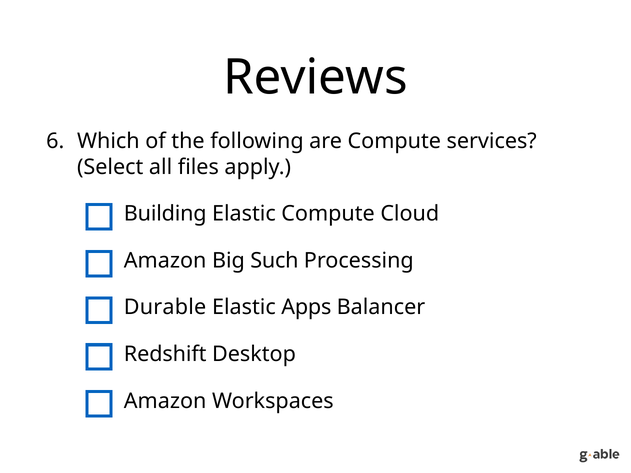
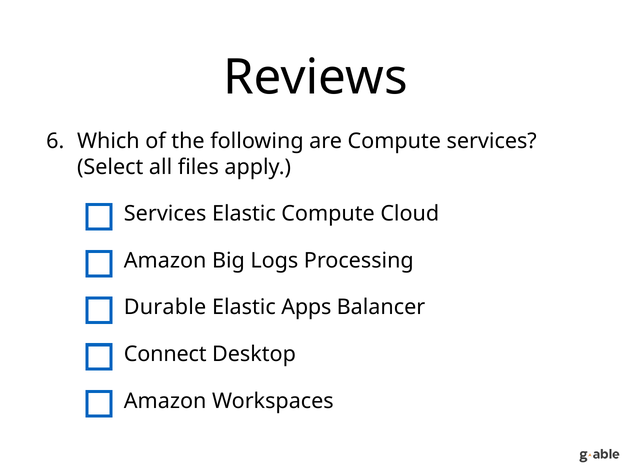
Building: Building -> Services (165, 214)
Such: Such -> Logs (274, 261)
Redshift: Redshift -> Connect (165, 354)
